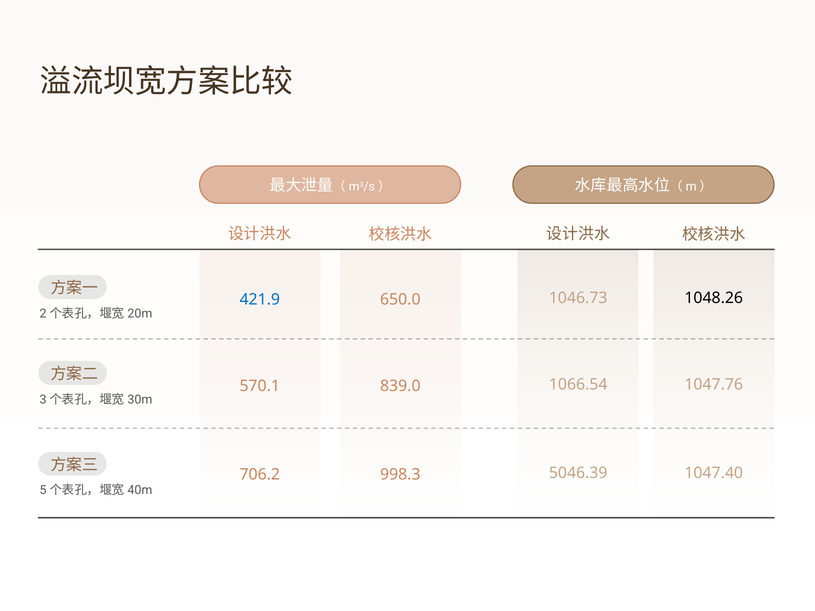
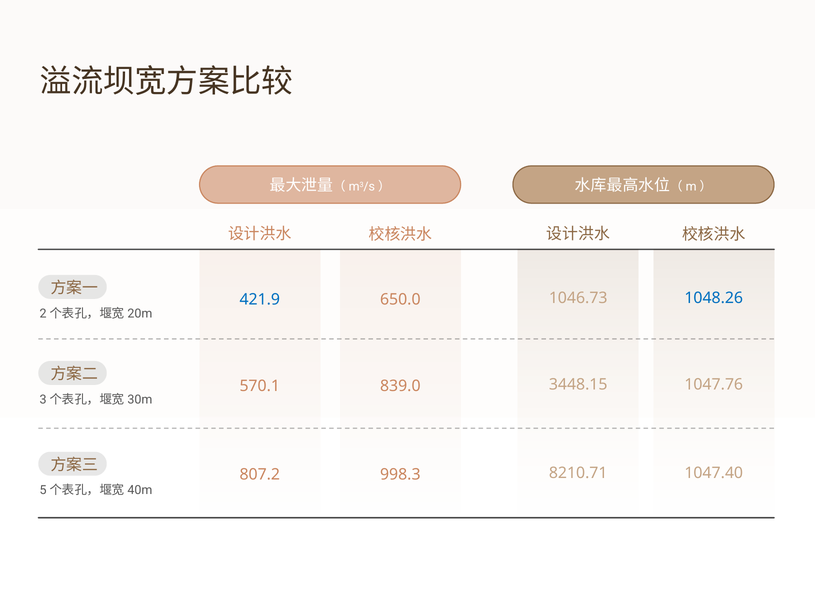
1048.26 colour: black -> blue (714, 298)
1066.54: 1066.54 -> 3448.15 (578, 385)
706.2: 706.2 -> 807.2 (260, 475)
5046.39: 5046.39 -> 8210.71 (578, 473)
